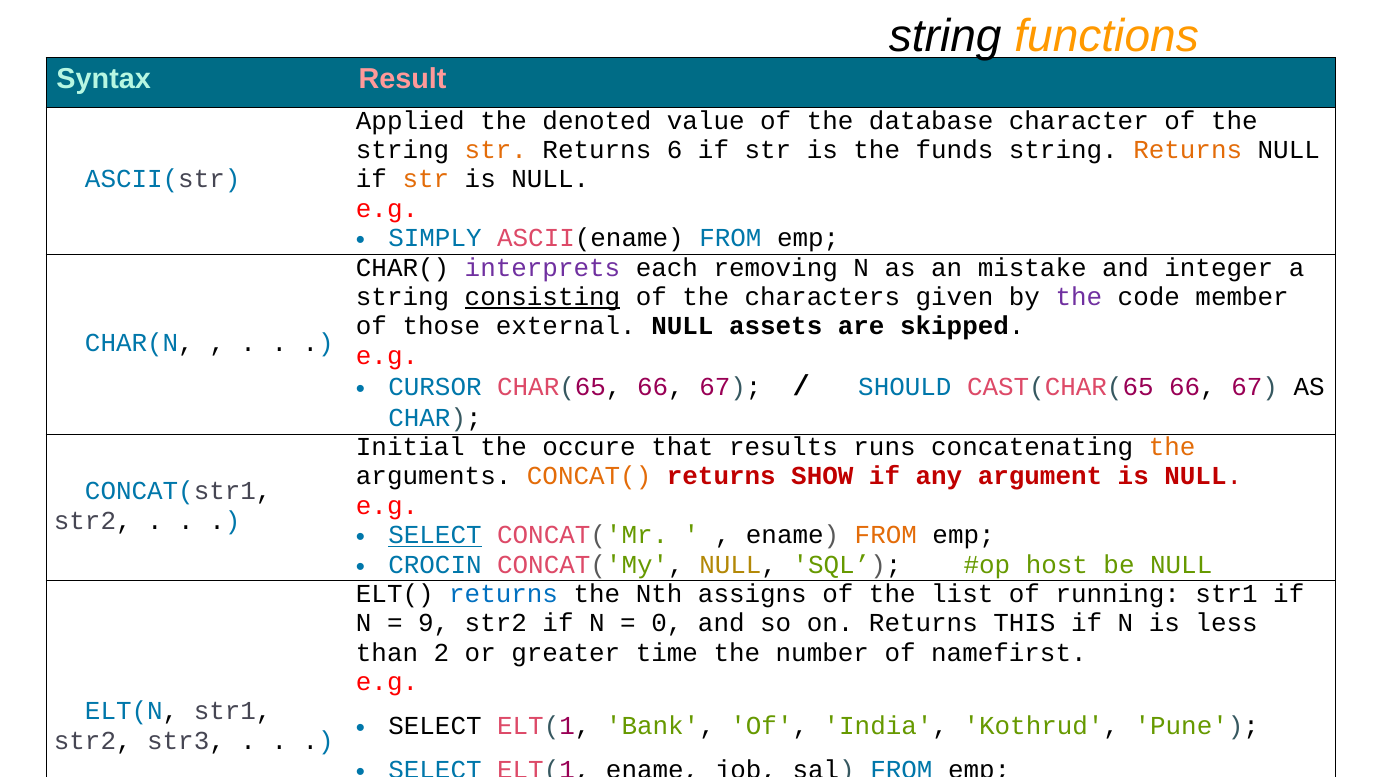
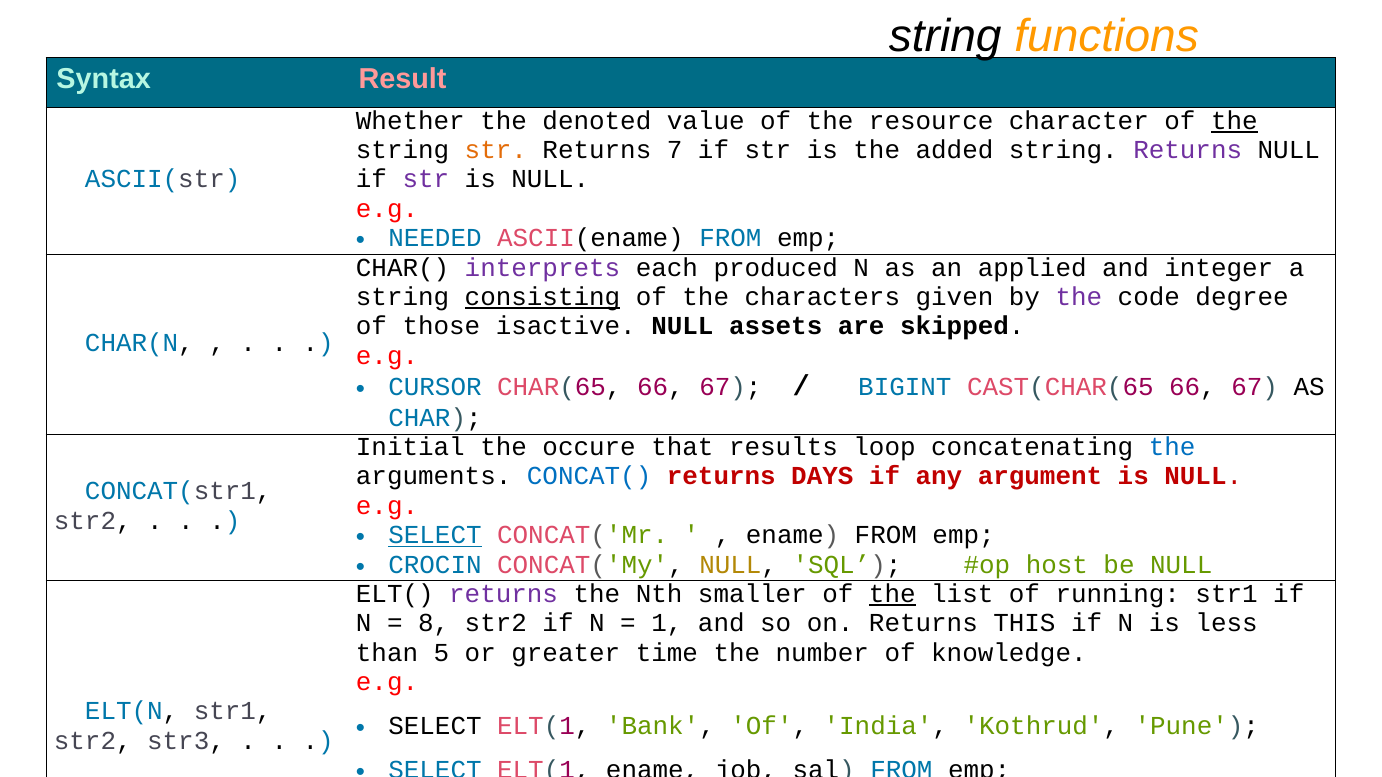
Applied: Applied -> Whether (410, 121)
database: database -> resource (931, 121)
the underline: none -> present (1234, 121)
6: 6 -> 7 (675, 150)
funds: funds -> added (954, 150)
Returns colour: orange -> purple (1188, 150)
str colour: orange -> purple (426, 179)
SIMPLY: SIMPLY -> NEEDED (435, 238)
removing: removing -> produced (776, 268)
mistake: mistake -> applied (1032, 268)
member: member -> degree (1242, 297)
external: external -> isactive (566, 326)
SHOULD: SHOULD -> BIGINT (905, 388)
runs: runs -> loop (885, 447)
the colour: orange -> blue (1172, 447)
CONCAT( colour: orange -> blue (589, 477)
SHOW: SHOW -> DAYS (822, 477)
FROM colour: orange -> black (886, 535)
returns colour: blue -> purple (504, 594)
assigns: assigns -> smaller (752, 594)
the underline: none -> present (892, 594)
9: 9 -> 8 (434, 624)
0: 0 -> 1 (667, 624)
2: 2 -> 5 (441, 653)
namefirst: namefirst -> knowledge (1009, 653)
